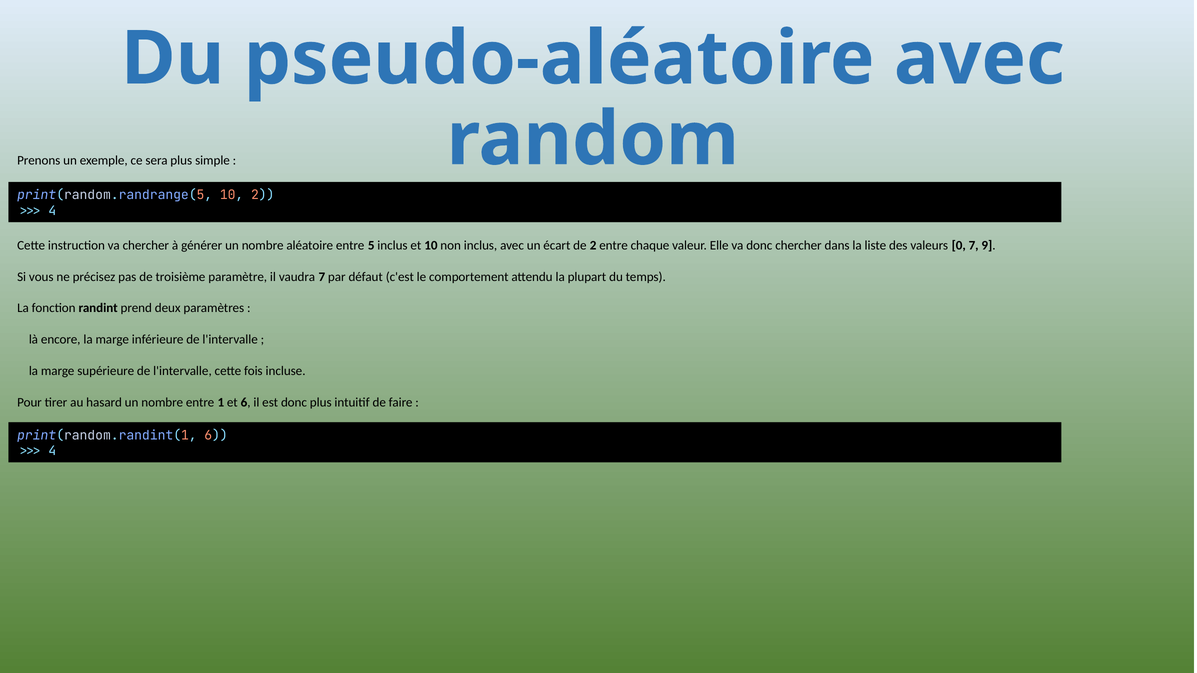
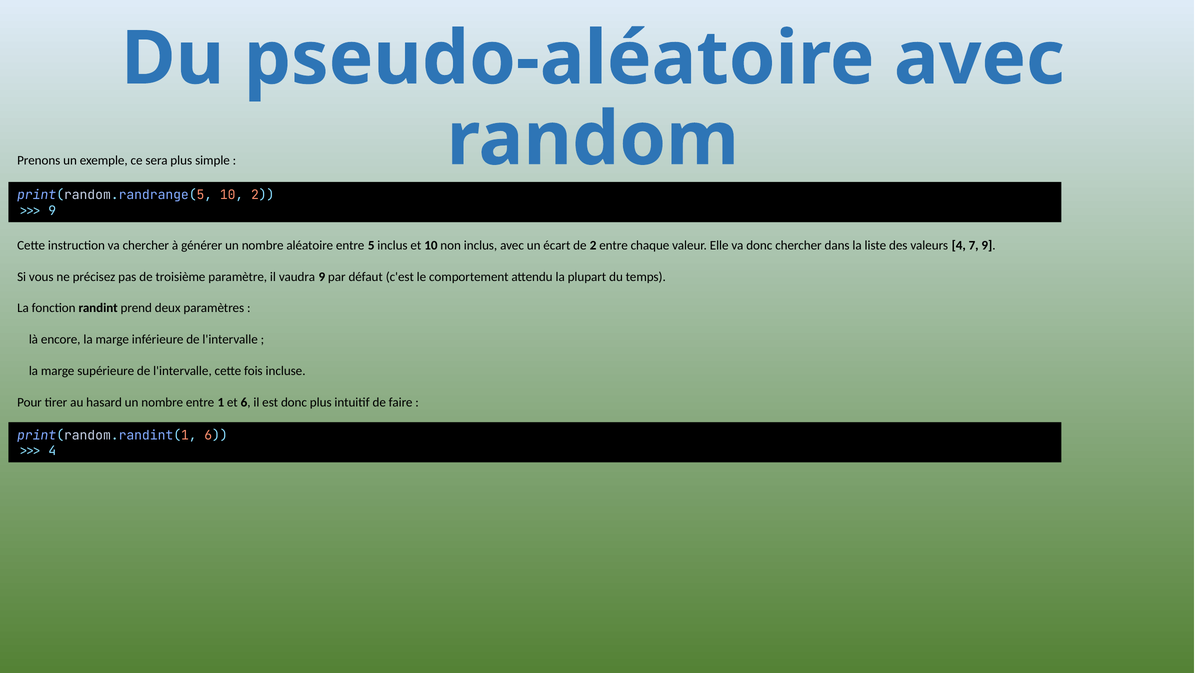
4: 4 -> 9 (52, 211)
valeurs 0: 0 -> 4 (959, 245)
vaudra 7: 7 -> 9 (322, 277)
